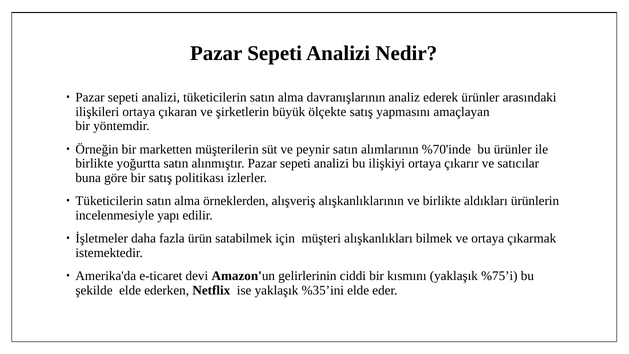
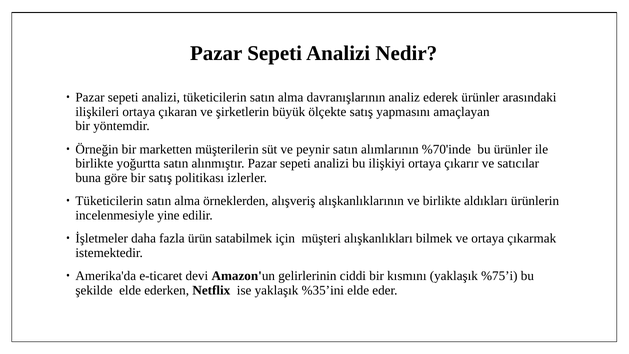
yapı: yapı -> yine (168, 215)
